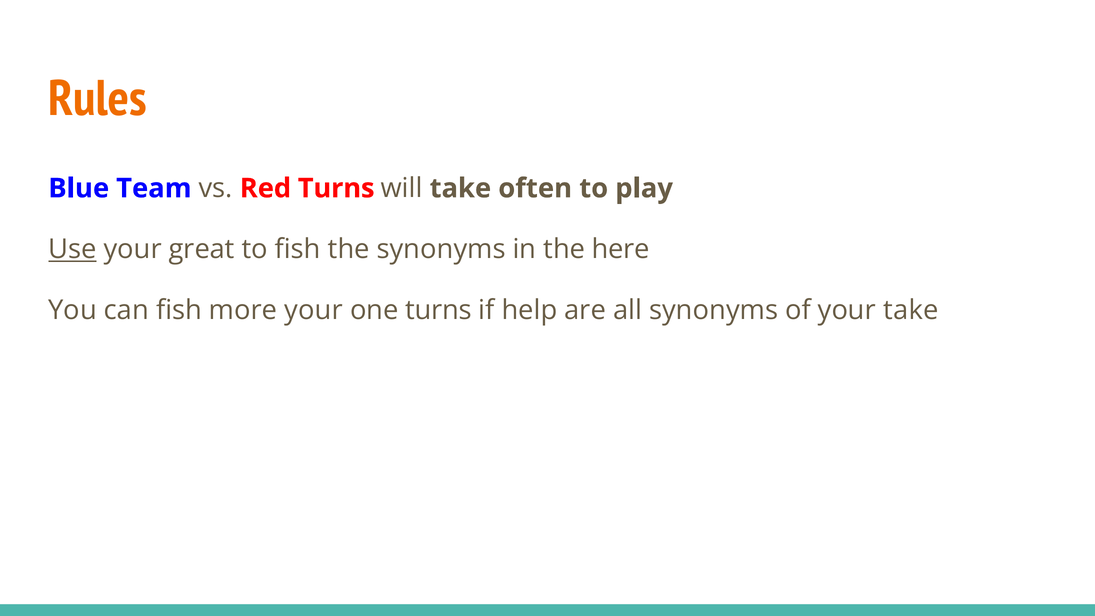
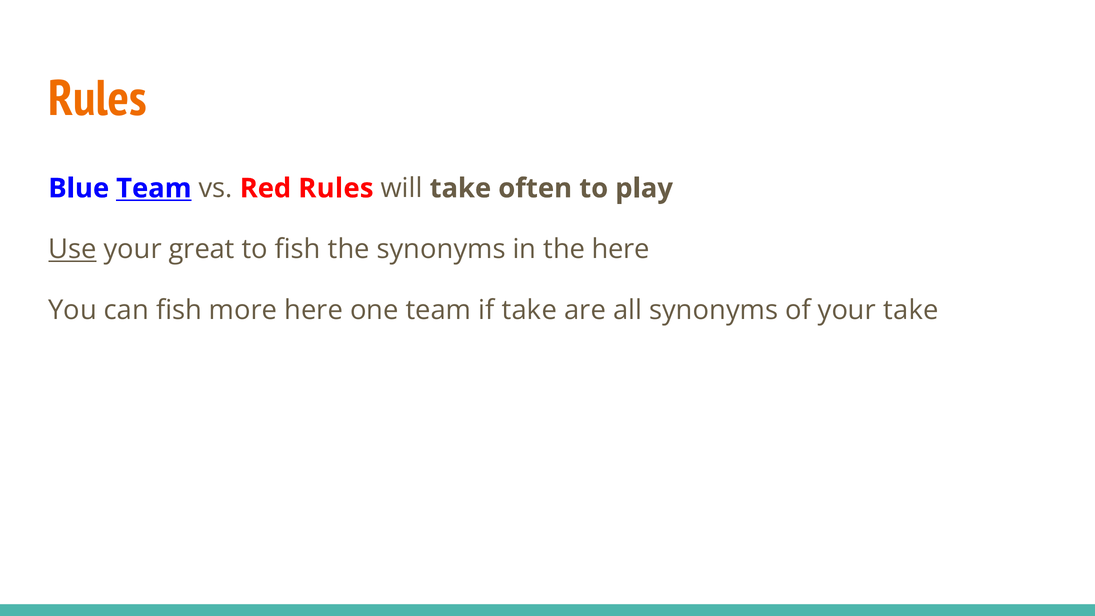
Team underline: none -> present (154, 188)
Red Turns: Turns -> Rules (336, 188)
more your: your -> here (314, 310)
one turns: turns -> team (438, 310)
if help: help -> take (529, 310)
